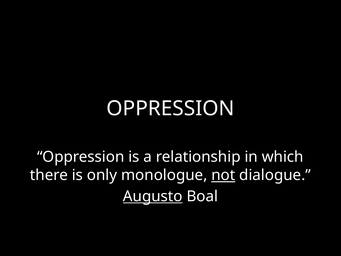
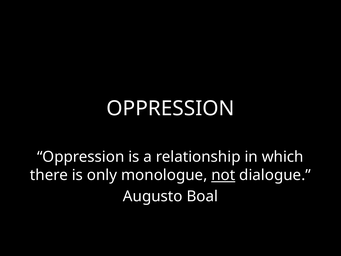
Augusto underline: present -> none (153, 196)
